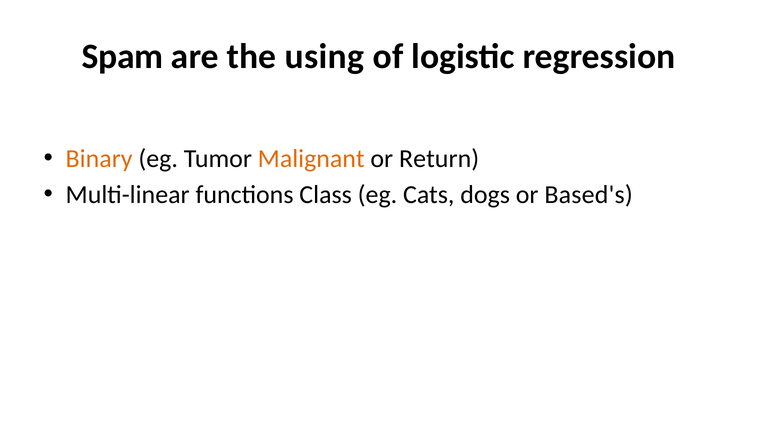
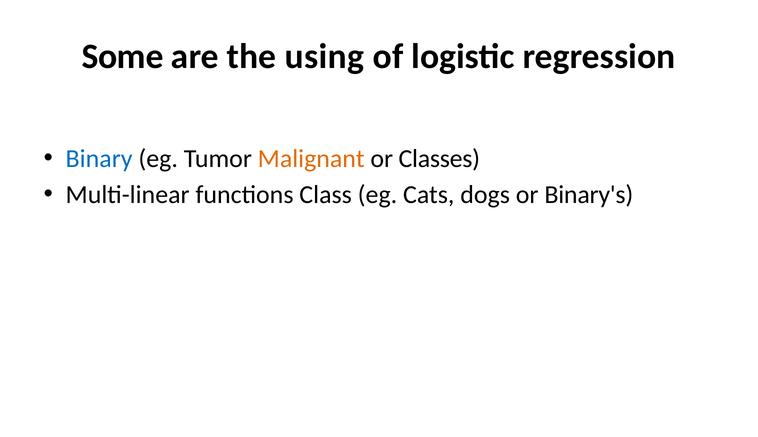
Spam: Spam -> Some (123, 56)
Binary colour: orange -> blue (99, 159)
Return: Return -> Classes (439, 159)
Based's: Based's -> Binary's (589, 195)
